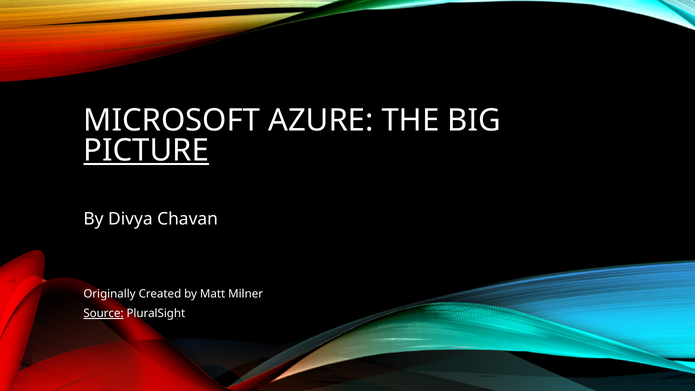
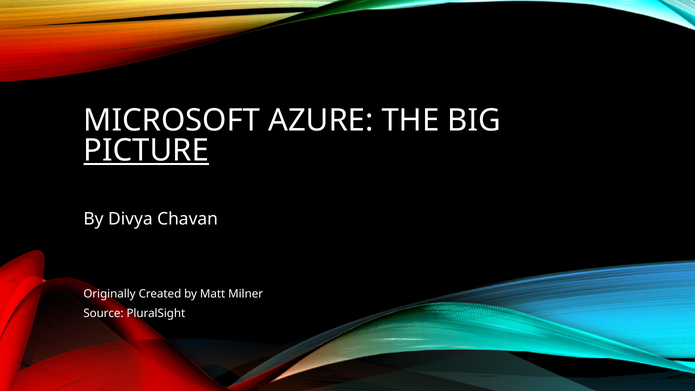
Source underline: present -> none (103, 314)
